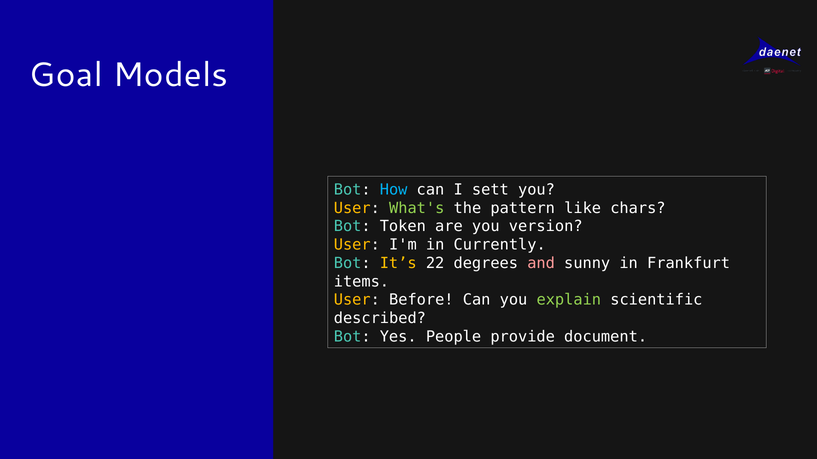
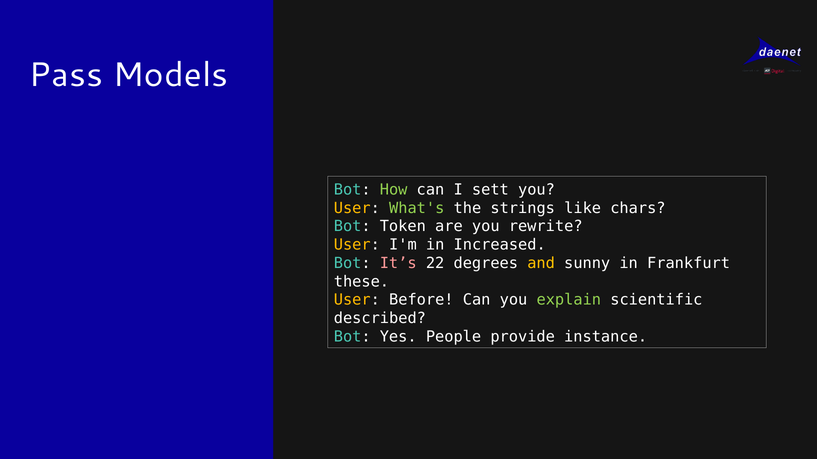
Goal: Goal -> Pass (66, 75)
How colour: light blue -> light green (394, 190)
pattern: pattern -> strings (523, 208)
version: version -> rewrite (546, 227)
Currently: Currently -> Increased (500, 245)
It’s colour: yellow -> pink (398, 263)
and colour: pink -> yellow (541, 263)
items: items -> these (361, 282)
document: document -> instance (606, 337)
